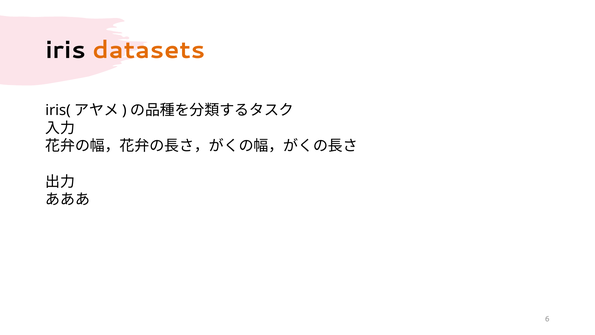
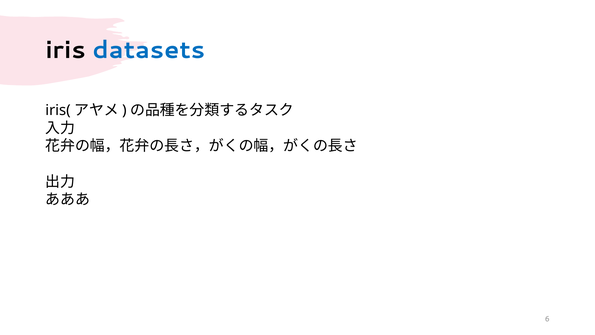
datasets colour: orange -> blue (149, 50)
